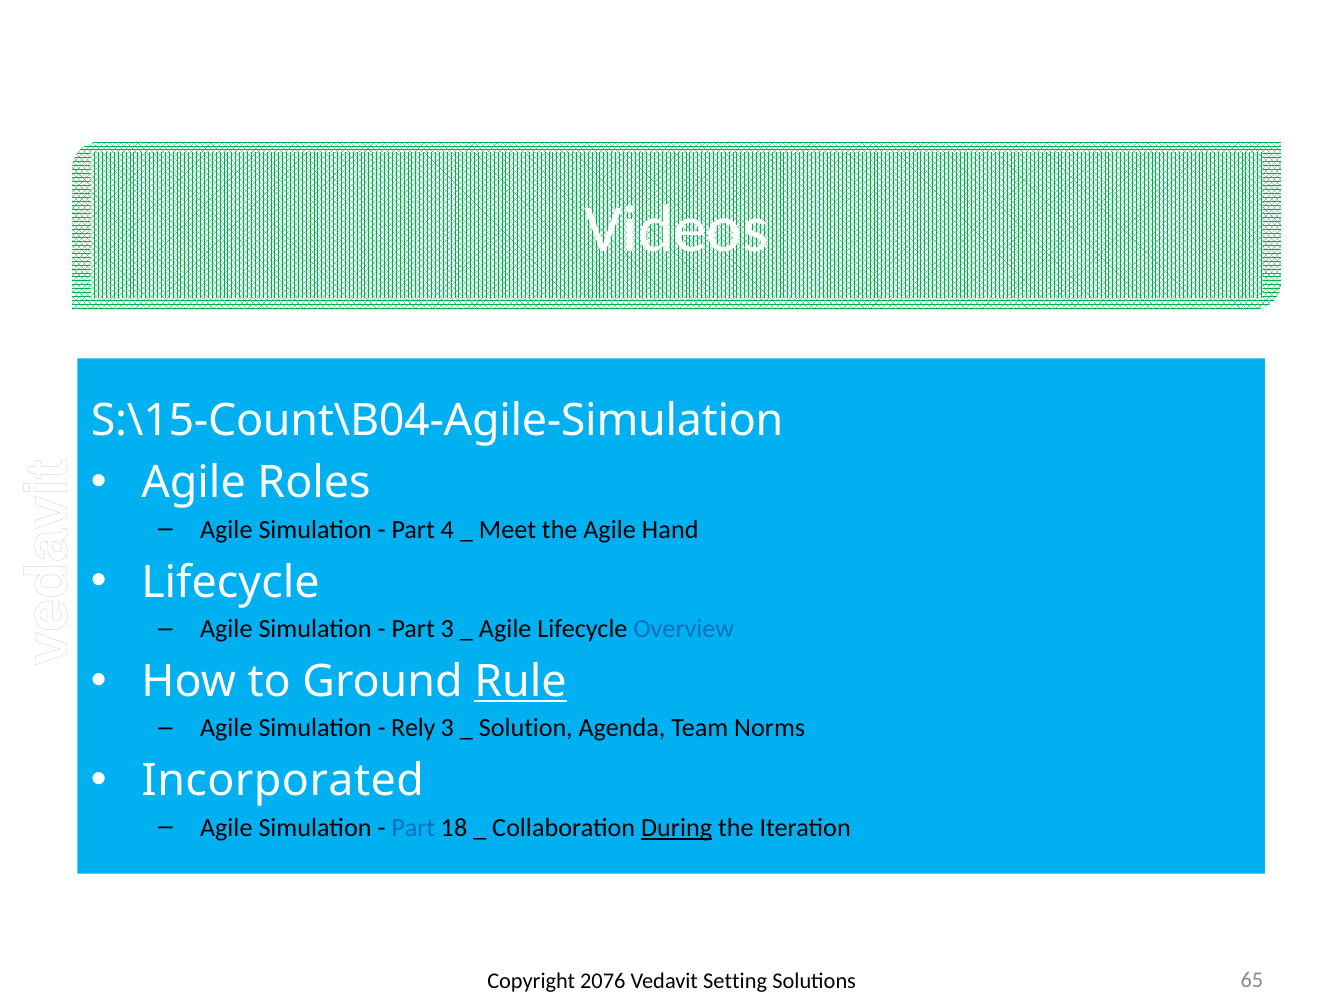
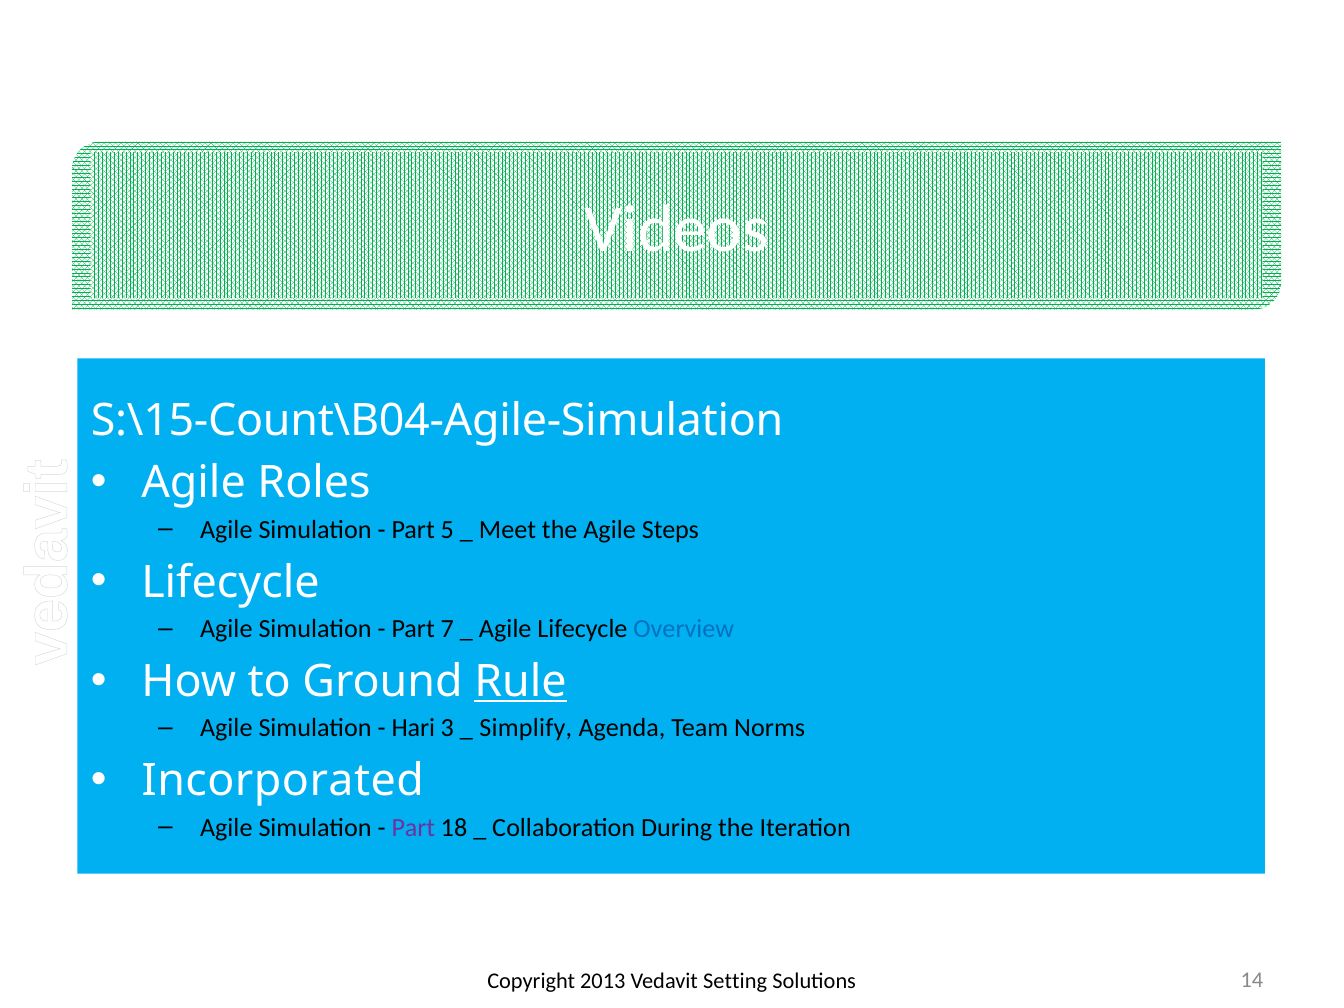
4: 4 -> 5 (447, 530)
Hand: Hand -> Steps (670, 530)
Part 3: 3 -> 7 (447, 629)
Rely: Rely -> Hari (413, 728)
Solution: Solution -> Simplify (526, 728)
Part colour: blue -> purple (413, 828)
During underline: present -> none (677, 828)
2076: 2076 -> 2013 (603, 981)
65: 65 -> 14 (1252, 981)
